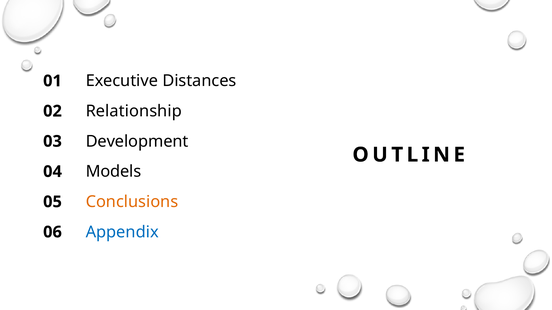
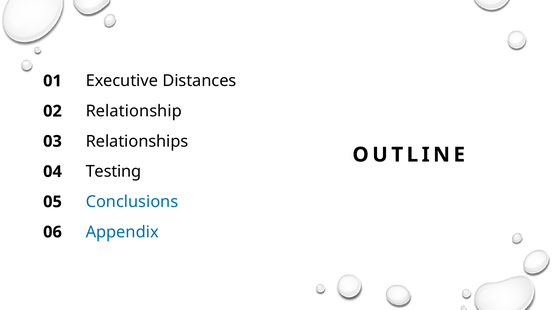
Development: Development -> Relationships (137, 142)
Models: Models -> Testing (113, 172)
Conclusions colour: orange -> blue (132, 202)
